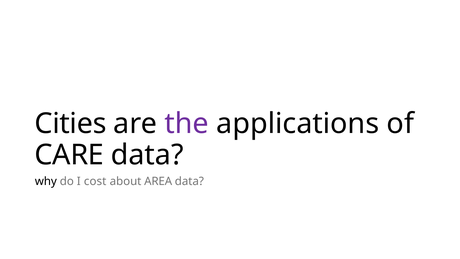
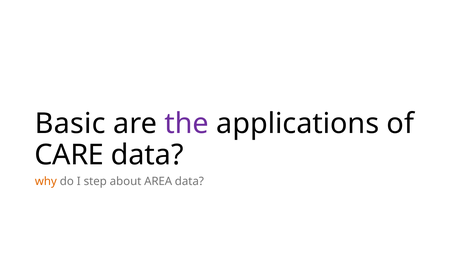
Cities: Cities -> Basic (70, 124)
why colour: black -> orange (46, 181)
cost: cost -> step (95, 181)
